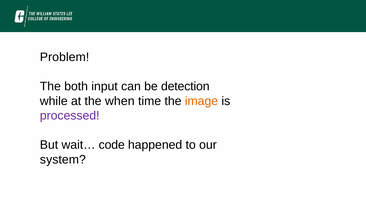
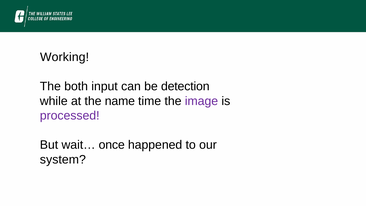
Problem: Problem -> Working (65, 57)
when: when -> name (120, 101)
image colour: orange -> purple (201, 101)
code: code -> once (112, 145)
